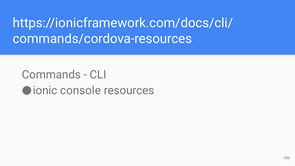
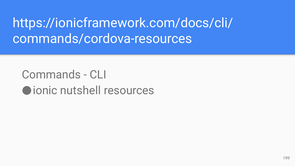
console: console -> nutshell (81, 90)
